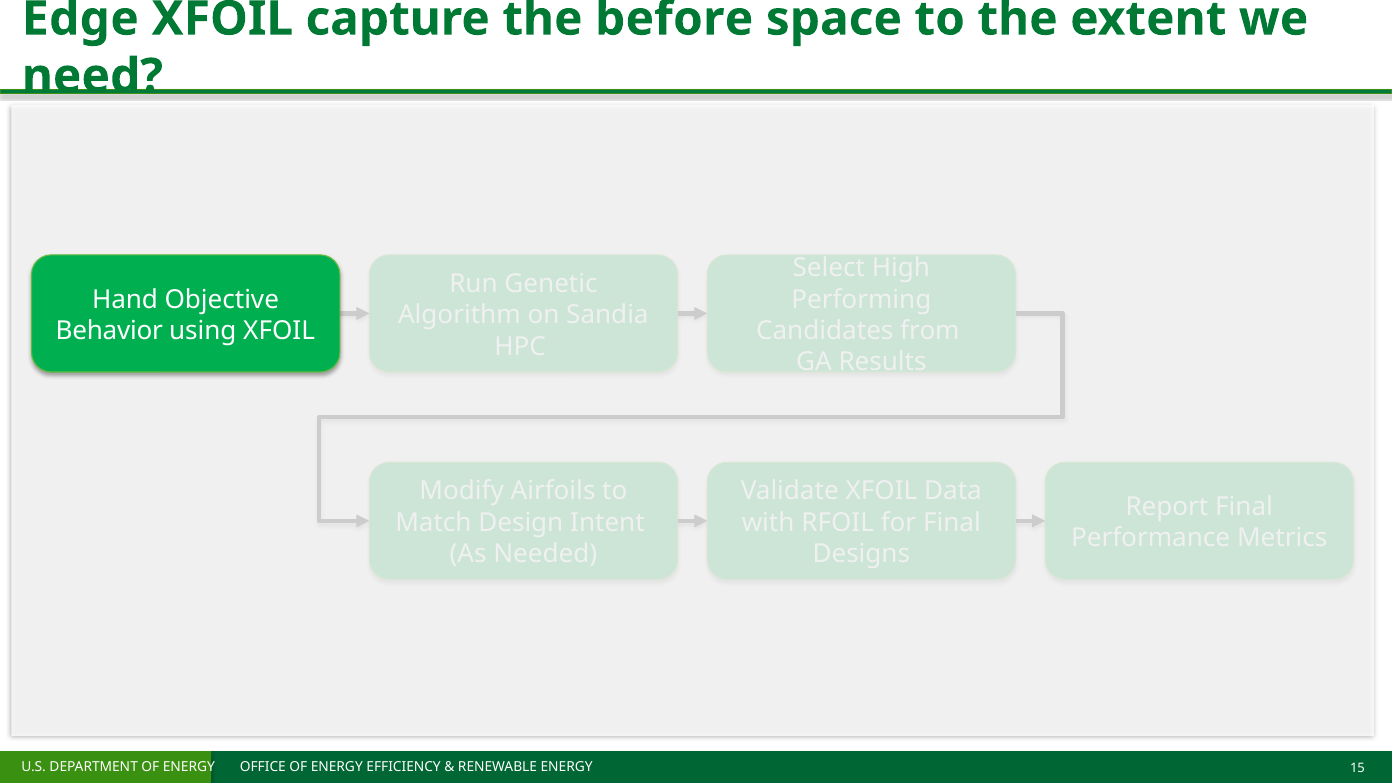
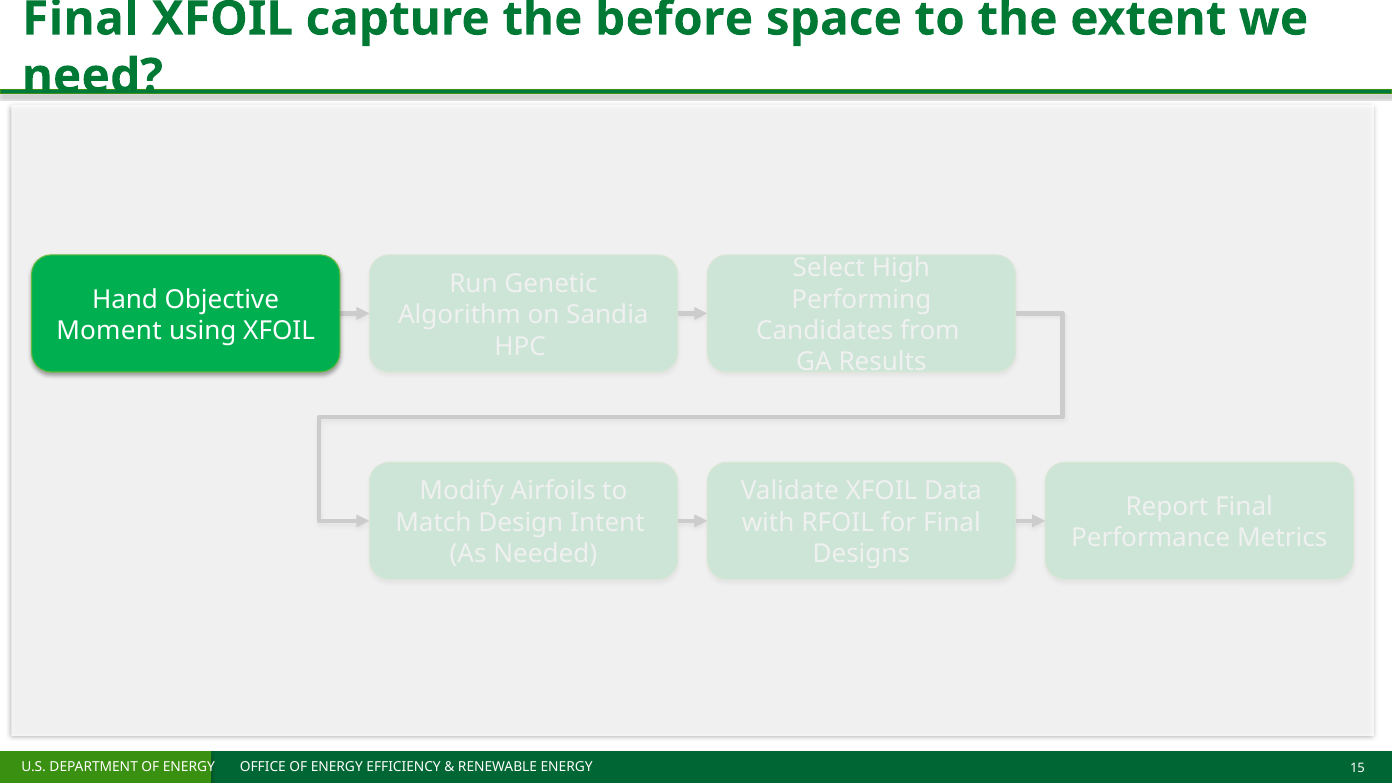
Edge: Edge -> Final (80, 19)
Behavior: Behavior -> Moment (109, 331)
